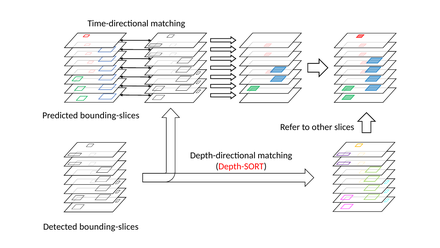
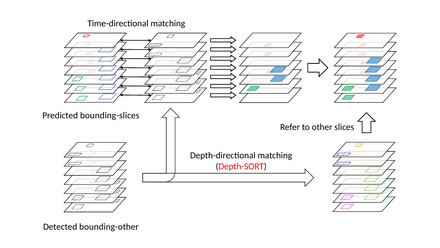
Detected bounding-slices: bounding-slices -> bounding-other (109, 226)
